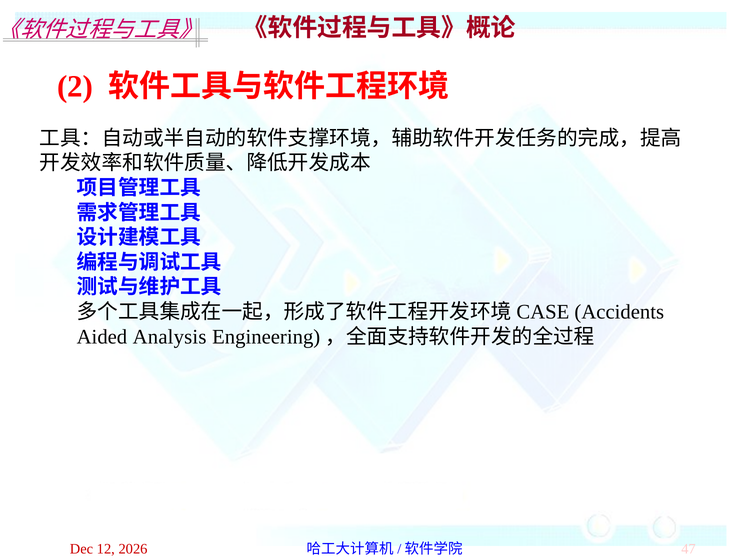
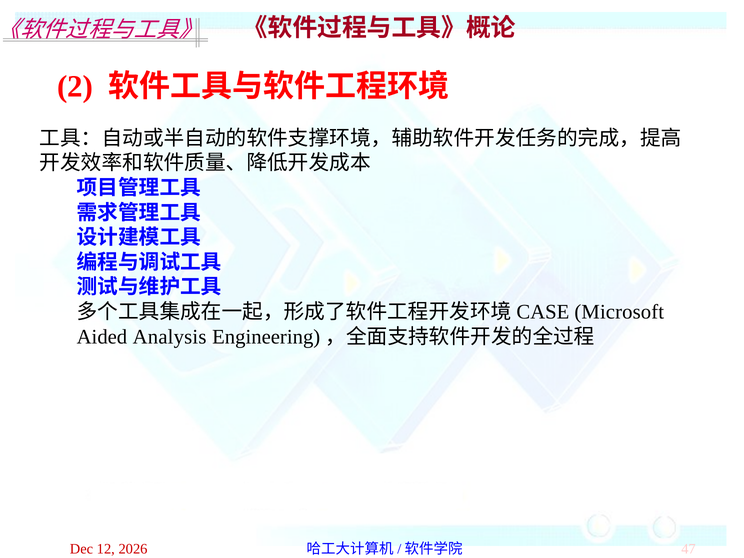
Accidents: Accidents -> Microsoft (619, 312)
